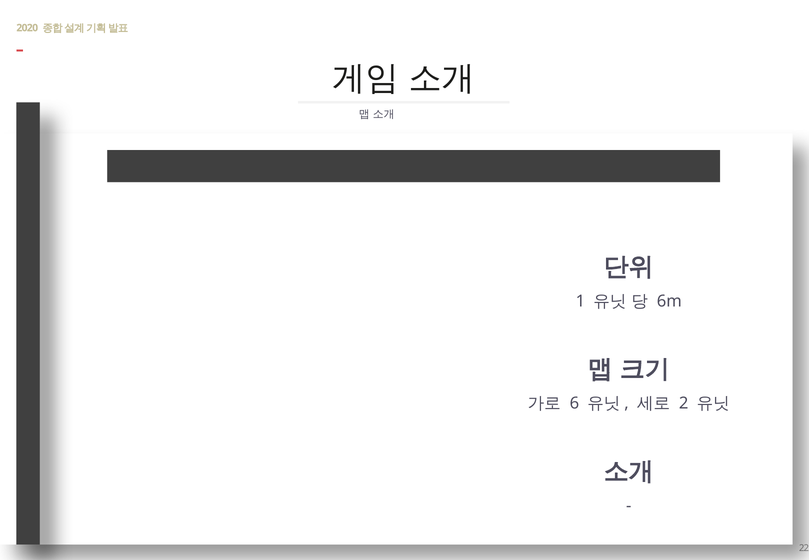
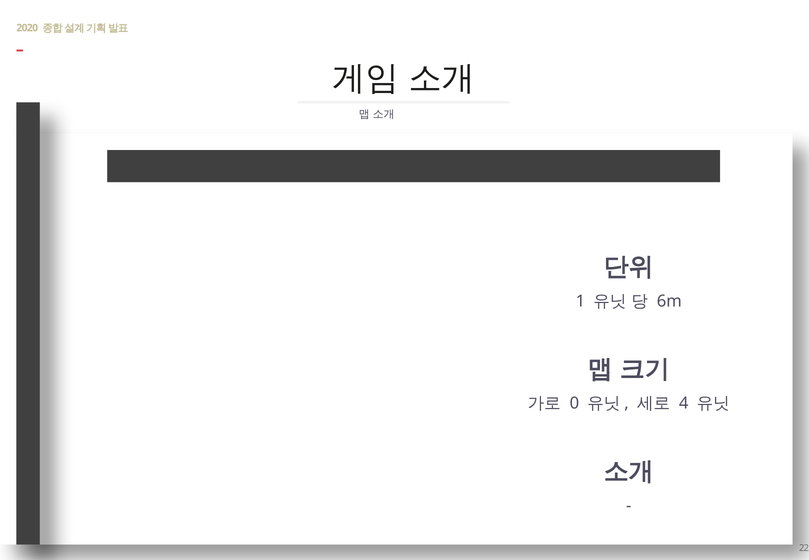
6: 6 -> 0 (574, 403)
2: 2 -> 4 (684, 403)
